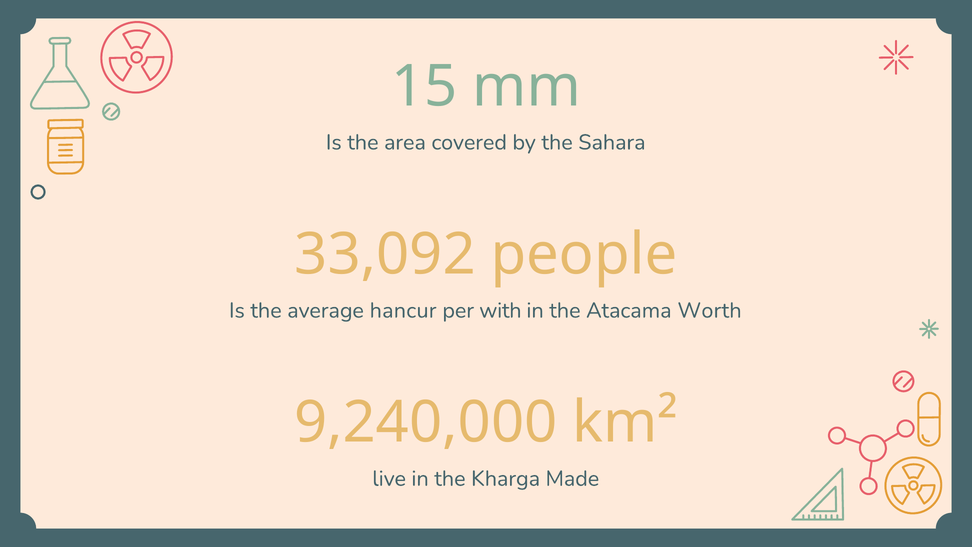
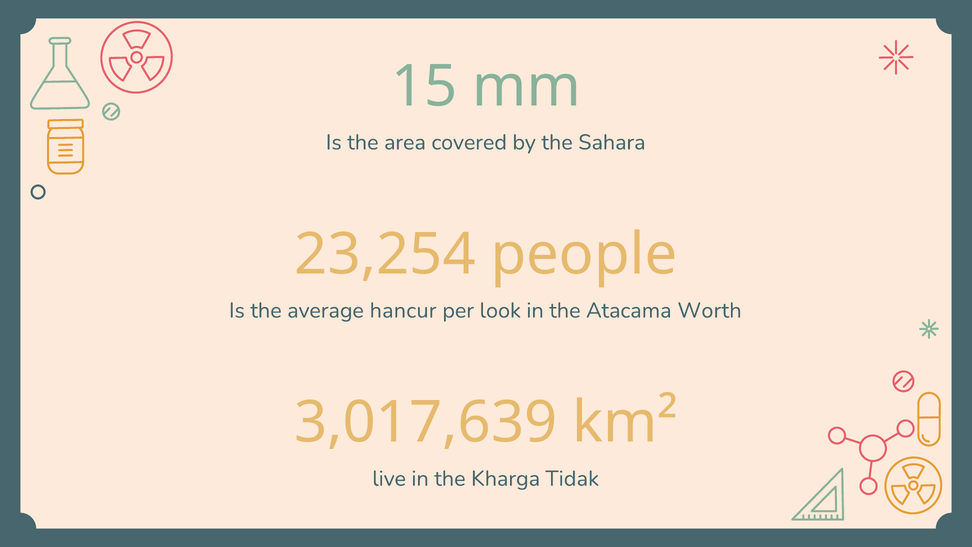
33,092: 33,092 -> 23,254 (385, 255)
with: with -> look (500, 310)
9,240,000: 9,240,000 -> 3,017,639 (426, 423)
Made: Made -> Tidak (572, 478)
